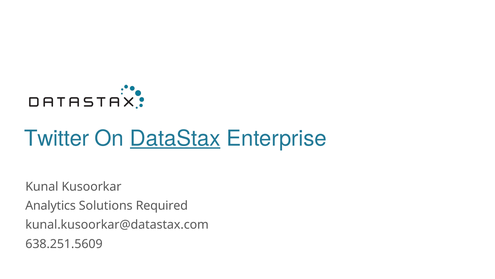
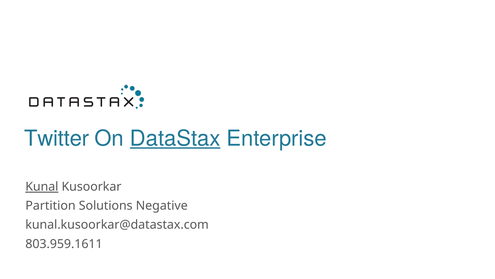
Kunal underline: none -> present (42, 186)
Analytics: Analytics -> Partition (50, 205)
Required: Required -> Negative (162, 205)
638.251.5609: 638.251.5609 -> 803.959.1611 (64, 243)
